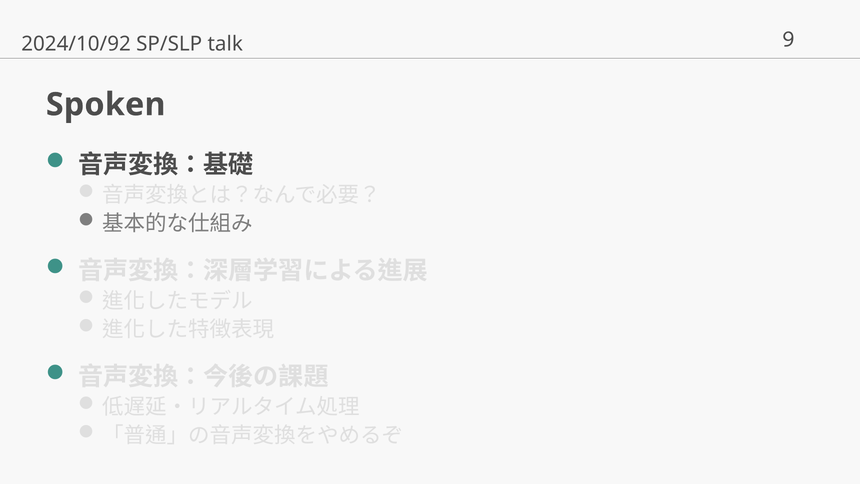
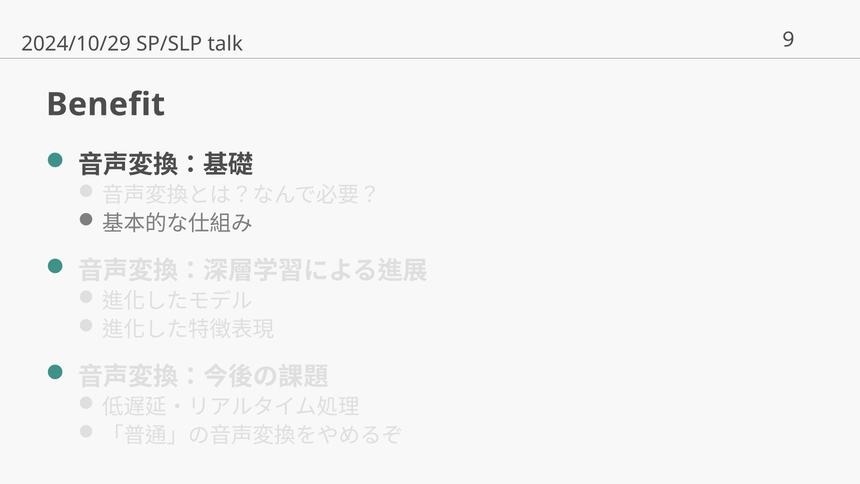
2024/10/92: 2024/10/92 -> 2024/10/29 (76, 44)
Spoken: Spoken -> Benefit (106, 105)
